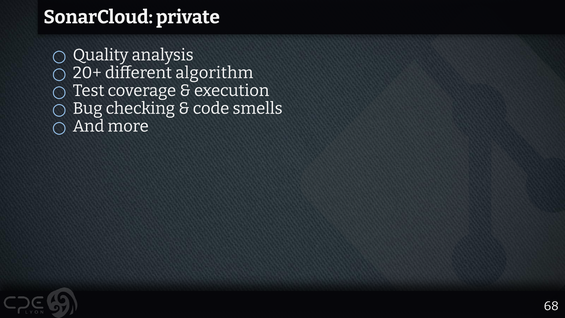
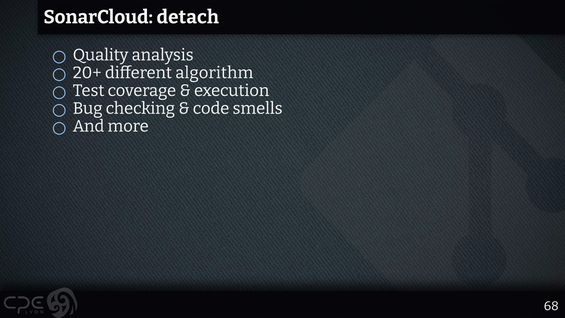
private: private -> detach (188, 17)
